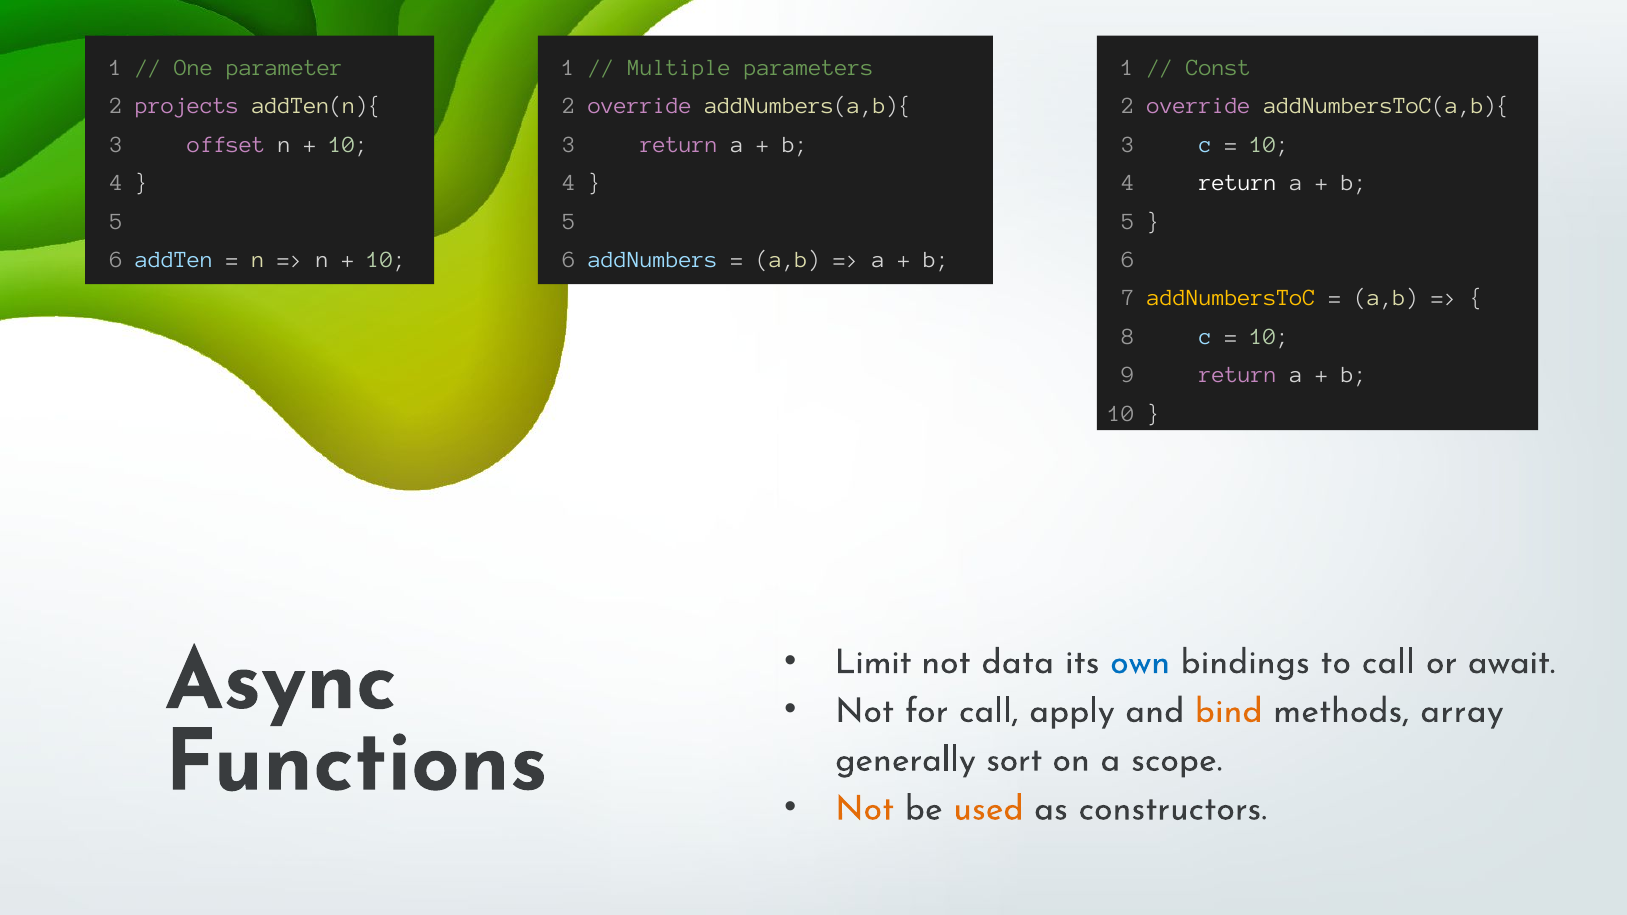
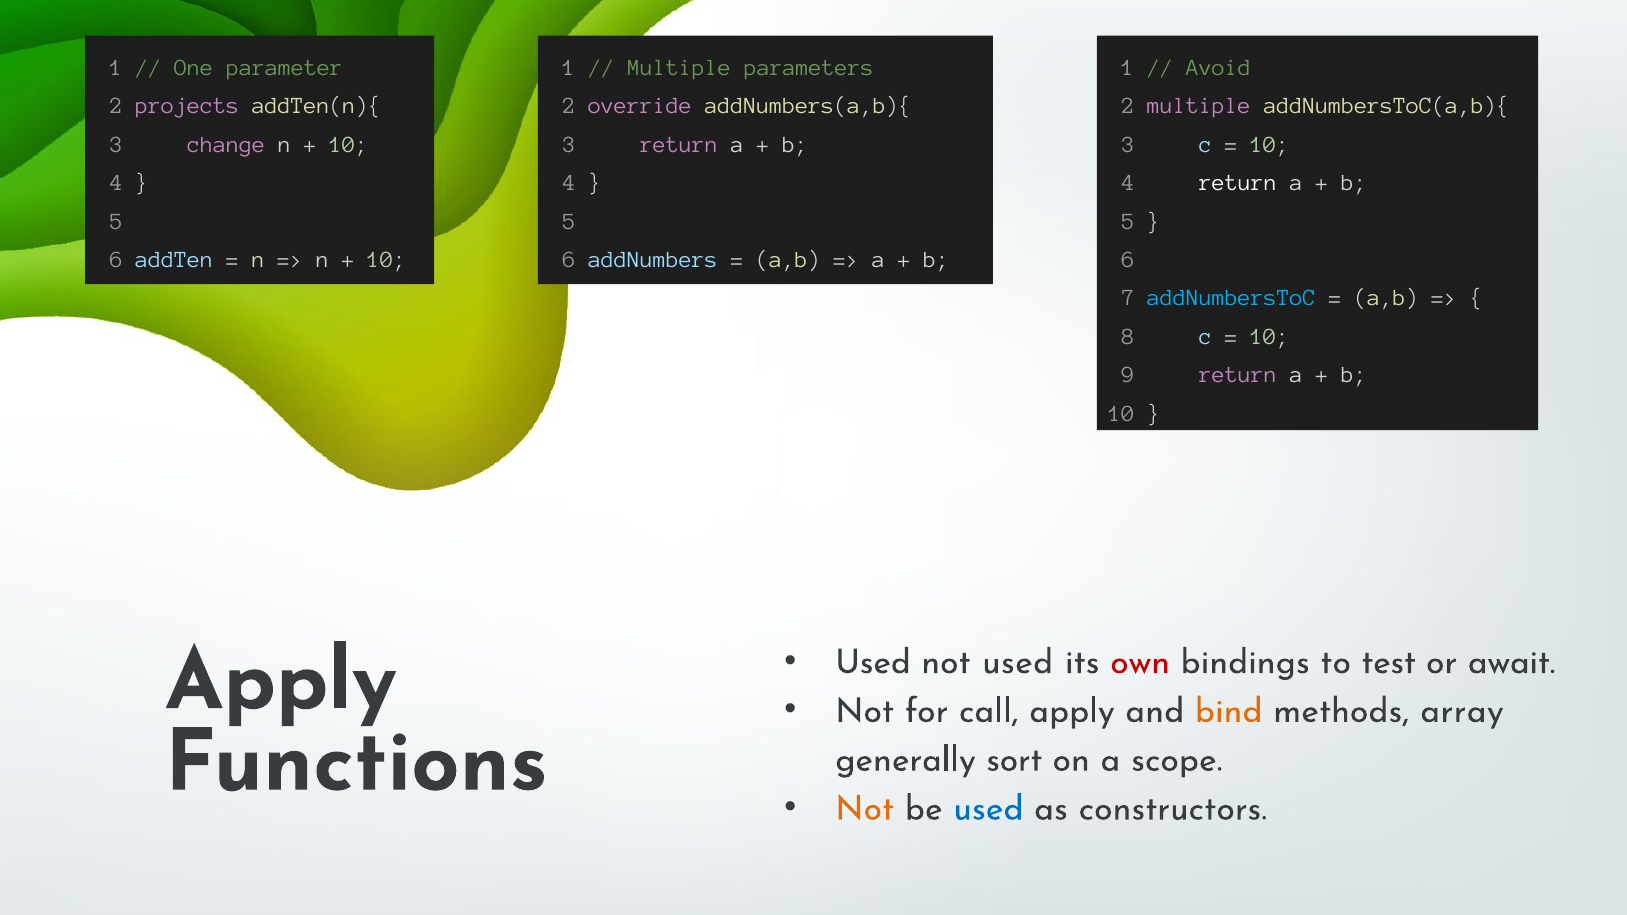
Const: Const -> Avoid (1219, 67)
override: override -> multiple (1199, 106)
offset: offset -> change (227, 144)
addNumbersToC colour: yellow -> light blue (1232, 298)
Async: Async -> Apply (281, 680)
Limit: Limit -> Used (873, 662)
not data: data -> used (1018, 662)
own colour: blue -> red (1140, 662)
to call: call -> test (1389, 662)
used colour: orange -> blue (988, 808)
